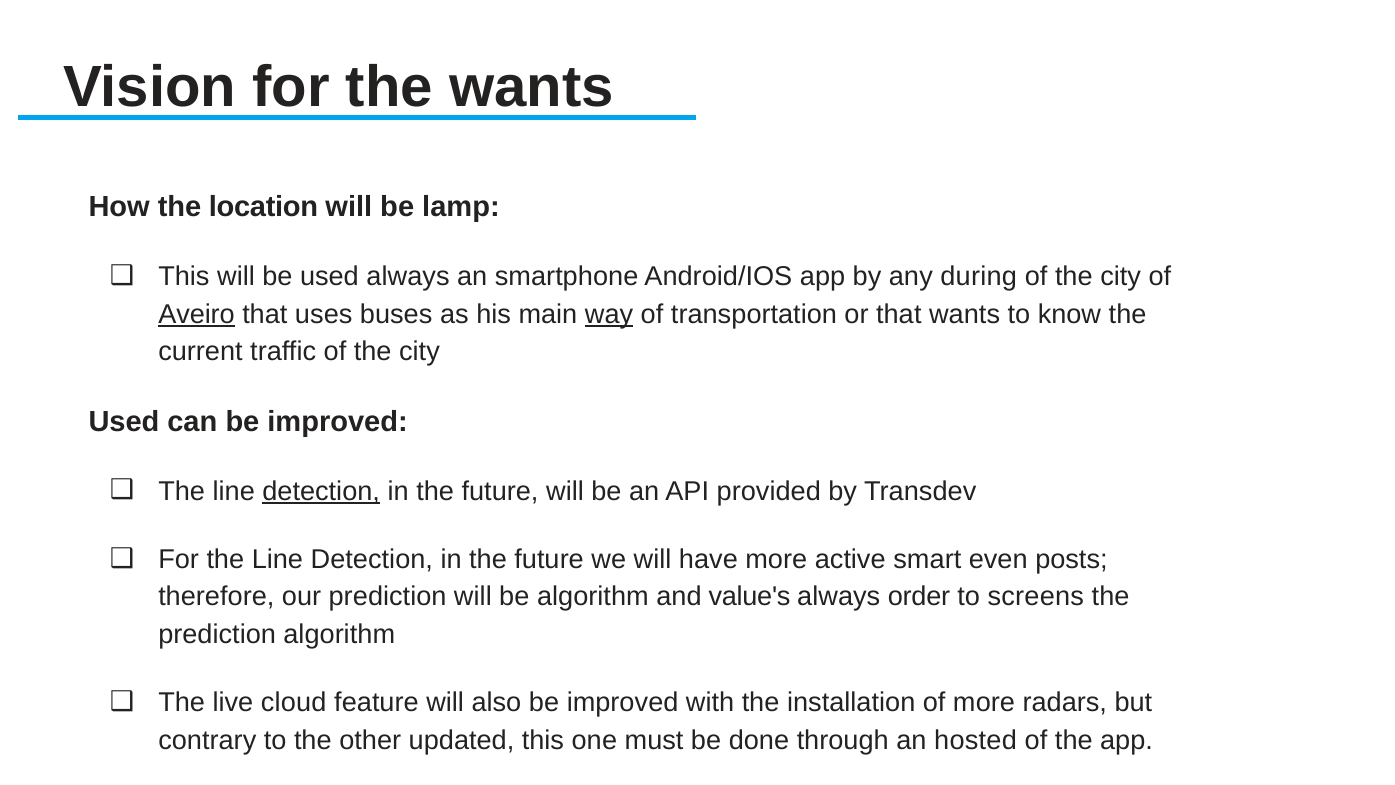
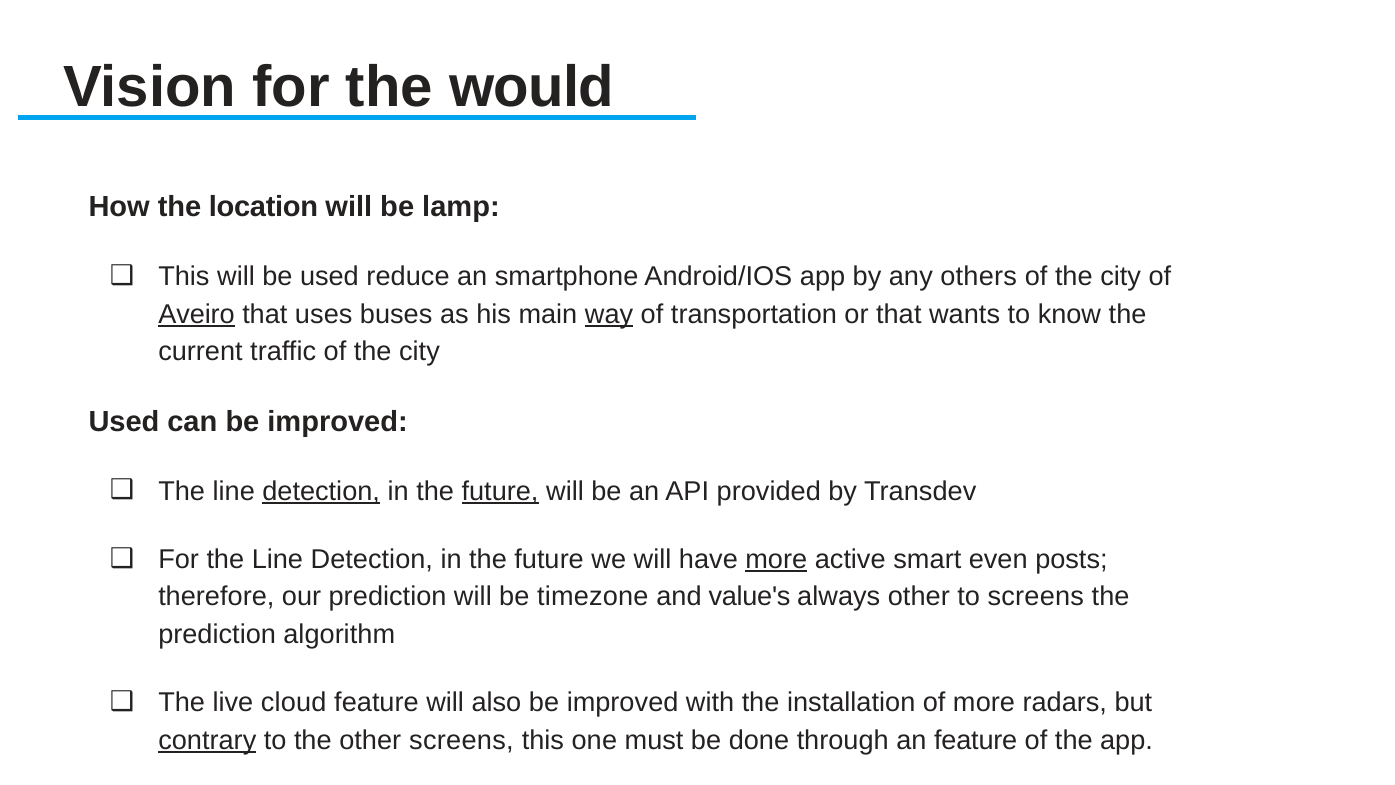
the wants: wants -> would (532, 87)
used always: always -> reduce (408, 277)
during: during -> others (979, 277)
future underline: none -> present (500, 491)
more underline: none -> present (776, 559)
be algorithm: algorithm -> timezone (593, 597)
always order: order -> other (919, 597)
contrary underline: none -> present (207, 740)
other updated: updated -> screens (461, 740)
an hosted: hosted -> feature (976, 740)
